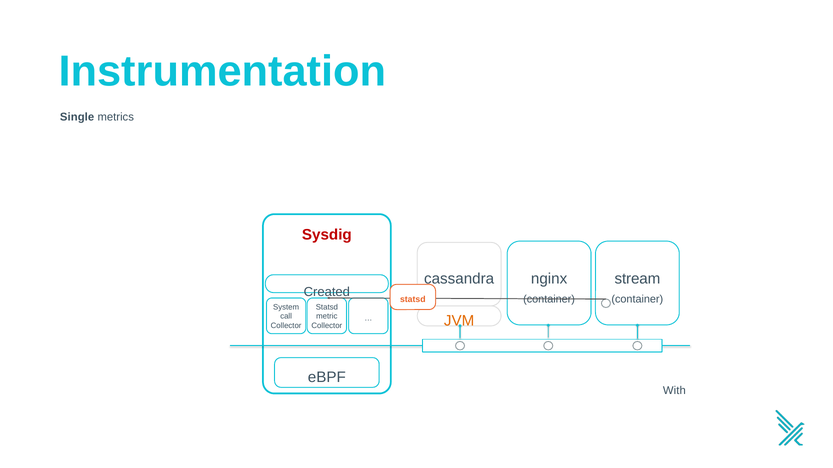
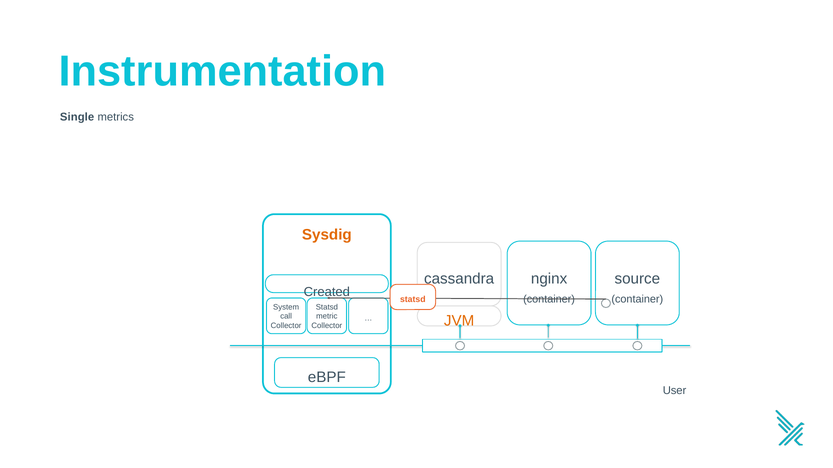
Sysdig colour: red -> orange (327, 235)
stream: stream -> source (637, 279)
With: With -> User (675, 391)
